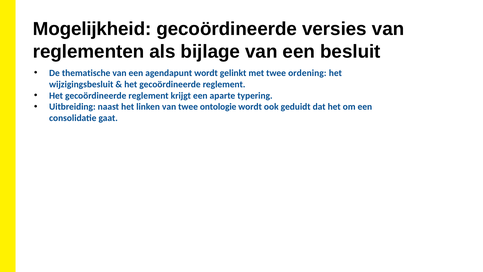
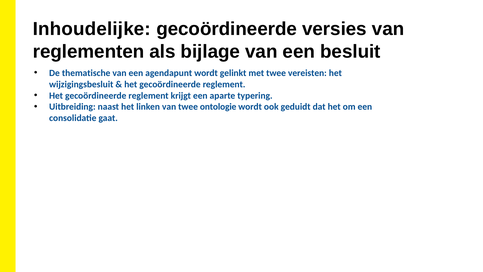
Mogelijkheid: Mogelijkheid -> Inhoudelijke (92, 29)
ordening: ordening -> vereisten (307, 73)
